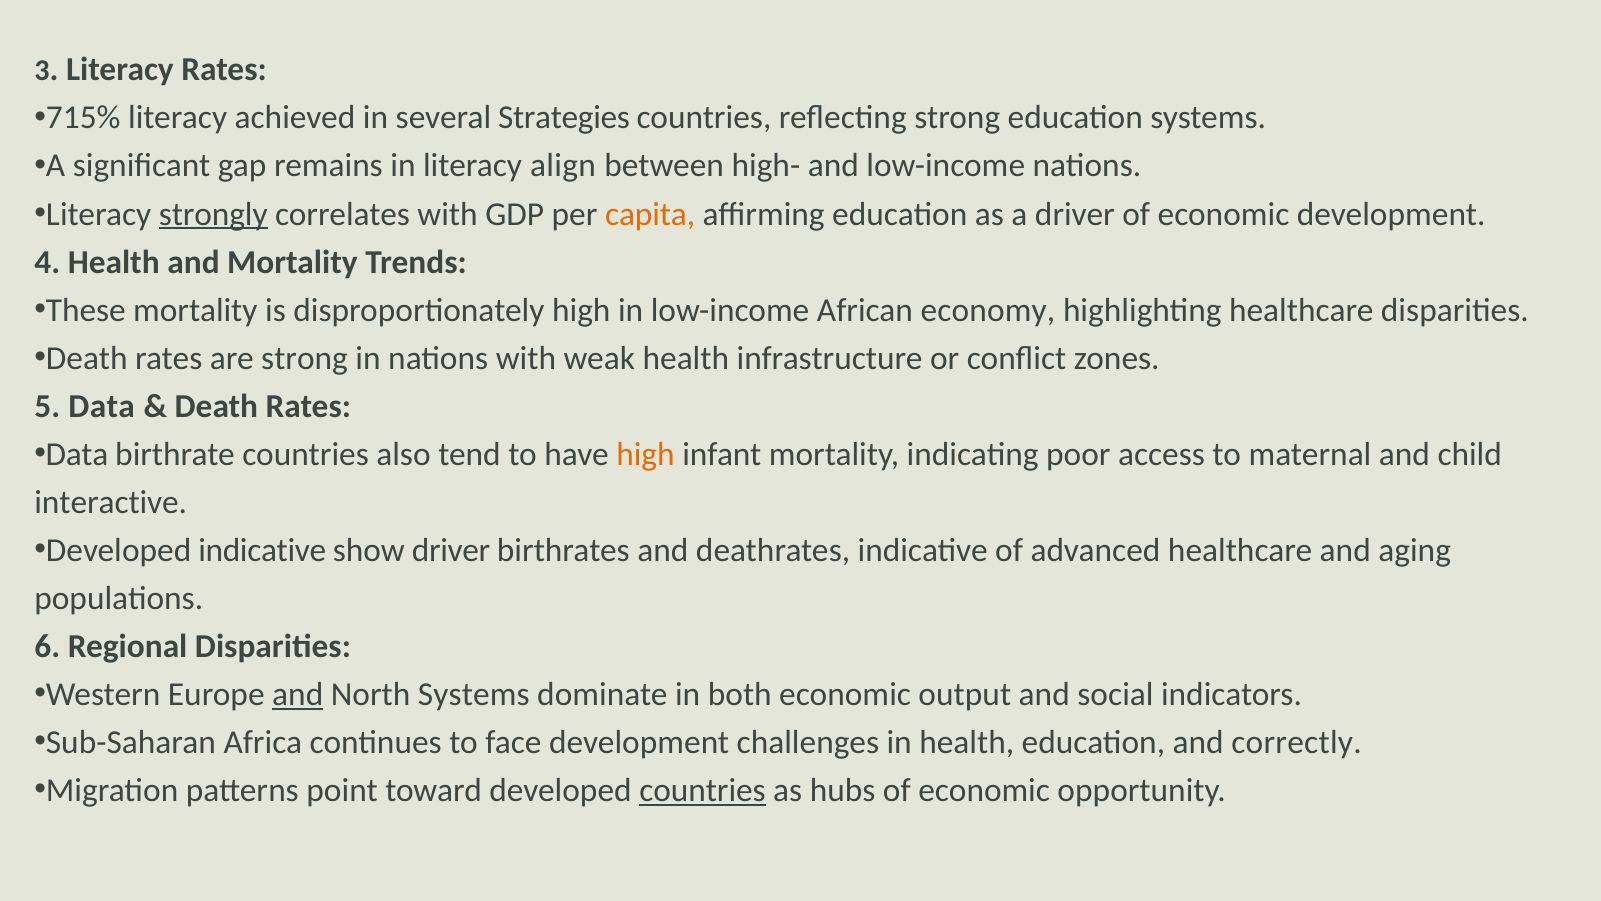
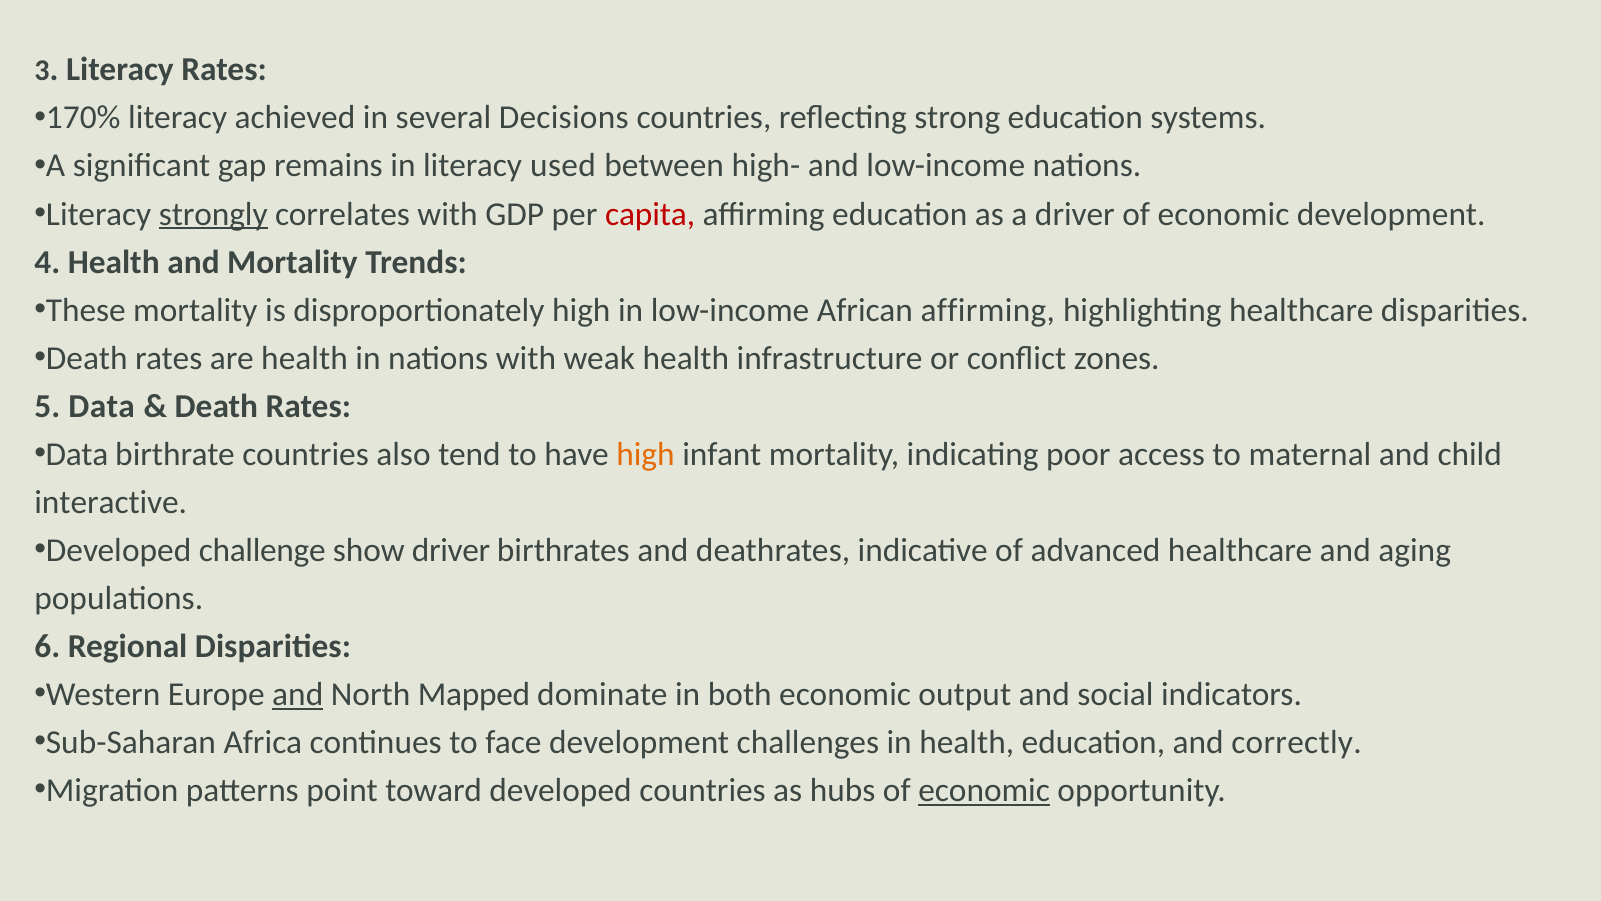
715%: 715% -> 170% (83, 118)
Strategies: Strategies -> Decisions (564, 118)
align: align -> used (563, 166)
capita colour: orange -> red (650, 214)
African economy: economy -> affirming (988, 310)
are strong: strong -> health (305, 358)
Developed indicative: indicative -> challenge (262, 550)
North Systems: Systems -> Mapped (474, 694)
countries underline: present -> none (703, 790)
economic underline: none -> present (984, 790)
